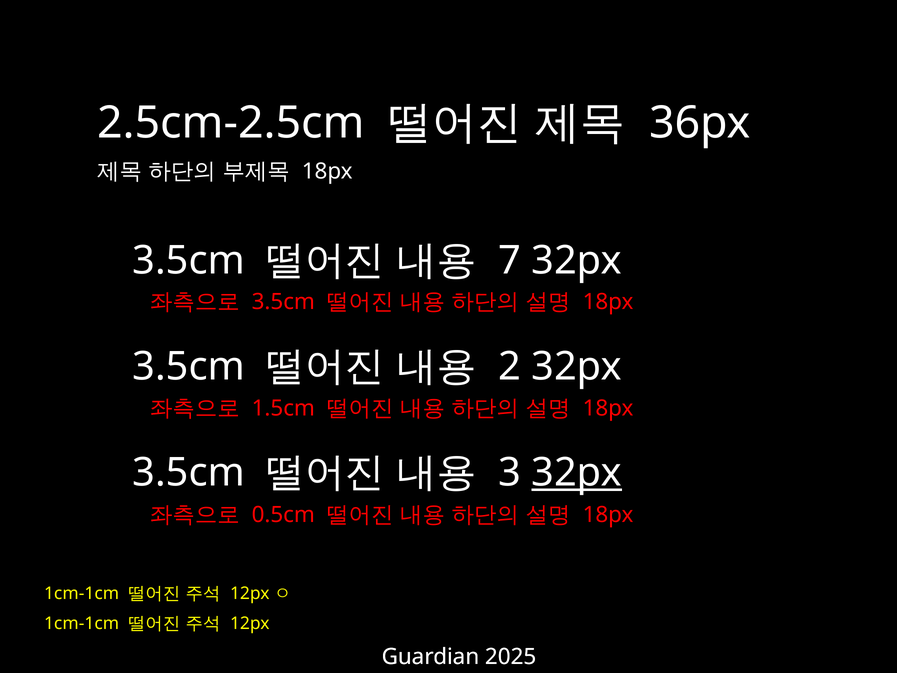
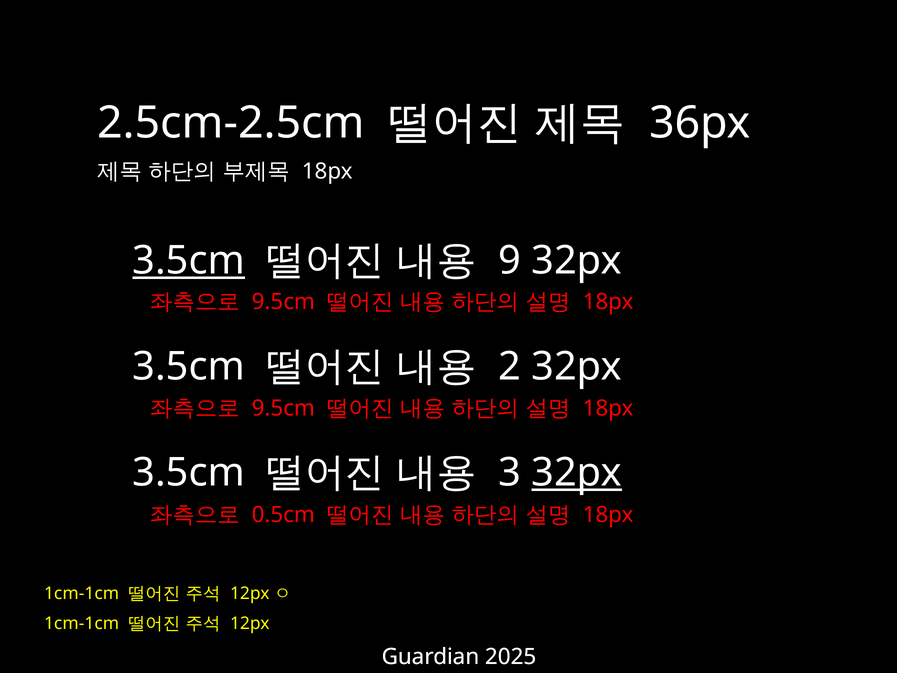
3.5cm underline: none -> present (189, 261)
7: 7 -> 9 (510, 261)
3.5cm: 3.5cm -> 9.5cm (283, 302)
1.5cm: 1.5cm -> 9.5cm (283, 408)
